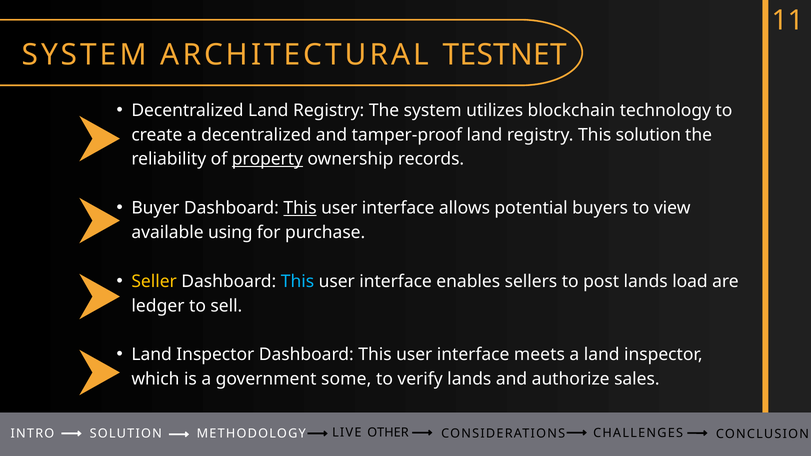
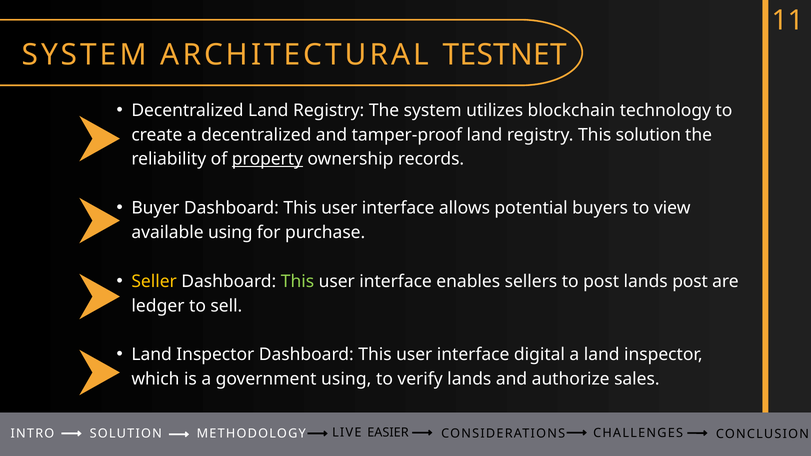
This underline: present -> none (300, 208)
This colour: light blue -> light green (297, 281)
lands load: load -> post (690, 281)
meets: meets -> digital (539, 355)
government some: some -> using (346, 379)
OTHER: OTHER -> EASIER (388, 433)
